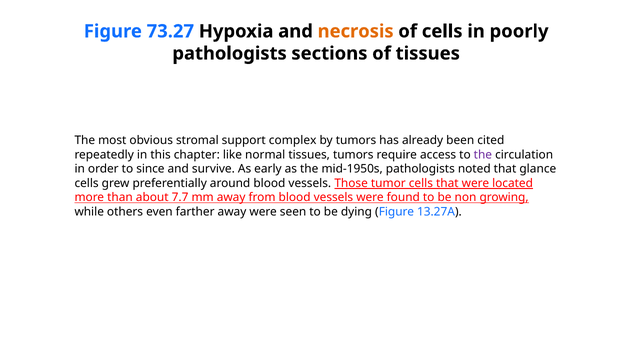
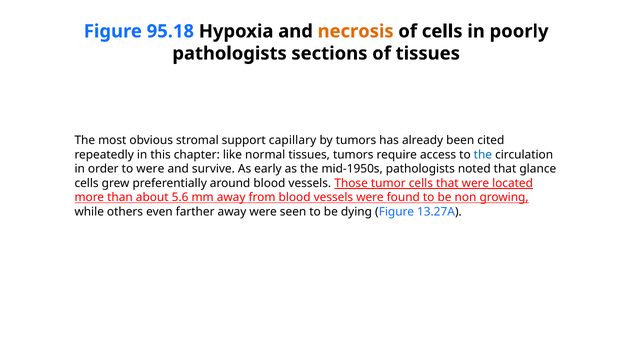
73.27: 73.27 -> 95.18 (170, 31)
complex: complex -> capillary (293, 140)
the colour: purple -> blue (483, 155)
to since: since -> were (150, 169)
7.7: 7.7 -> 5.6 (180, 197)
